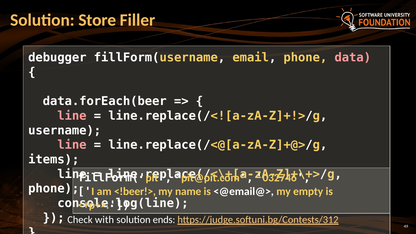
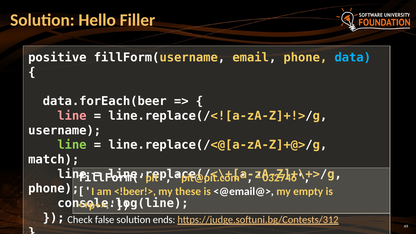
Store: Store -> Hello (97, 20)
debugger: debugger -> positive (57, 58)
data colour: pink -> light blue (353, 58)
line colour: pink -> light green (72, 145)
items: items -> match (54, 160)
name: name -> these (188, 191)
with: with -> false (105, 220)
